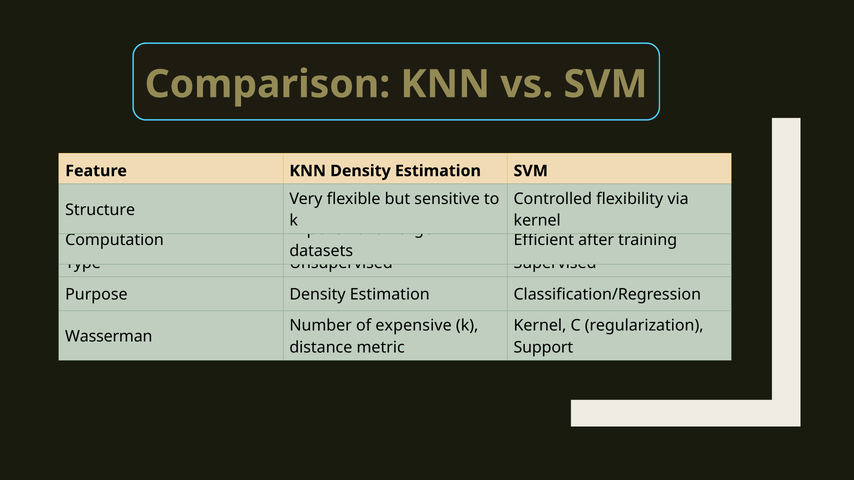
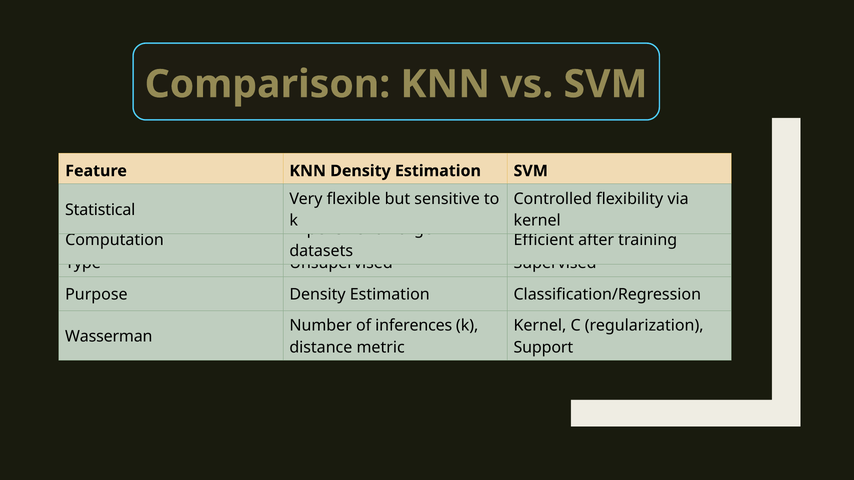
Structure: Structure -> Statistical (100, 210)
of expensive: expensive -> inferences (414, 326)
